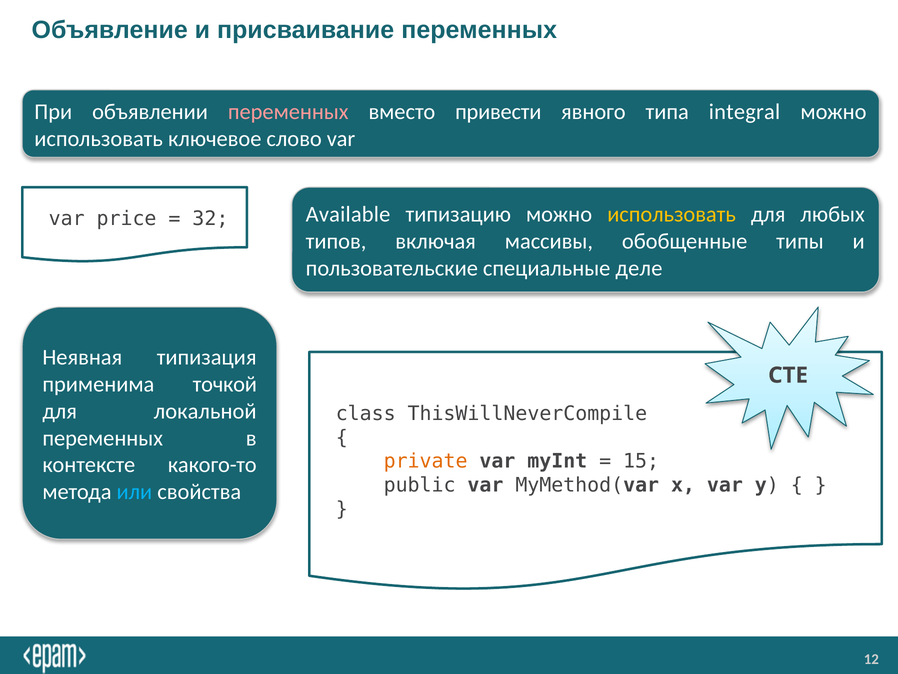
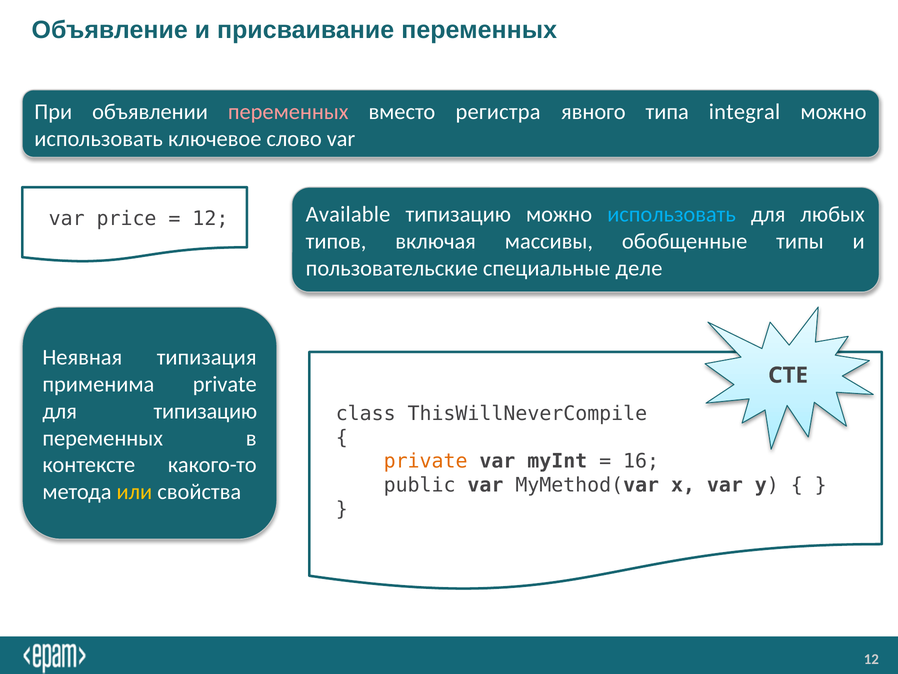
привести: привести -> регистра (498, 112)
использовать colour: yellow -> light blue (672, 214)
32: 32 -> 12 (210, 218)
применима точкой: точкой -> private (225, 384)
для локальной: локальной -> типизацию (205, 411)
15: 15 -> 16 (641, 461)
или colour: light blue -> yellow (134, 492)
